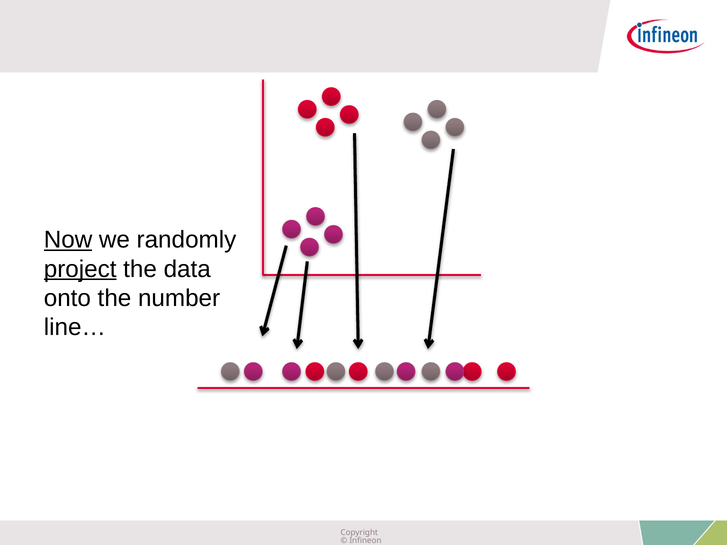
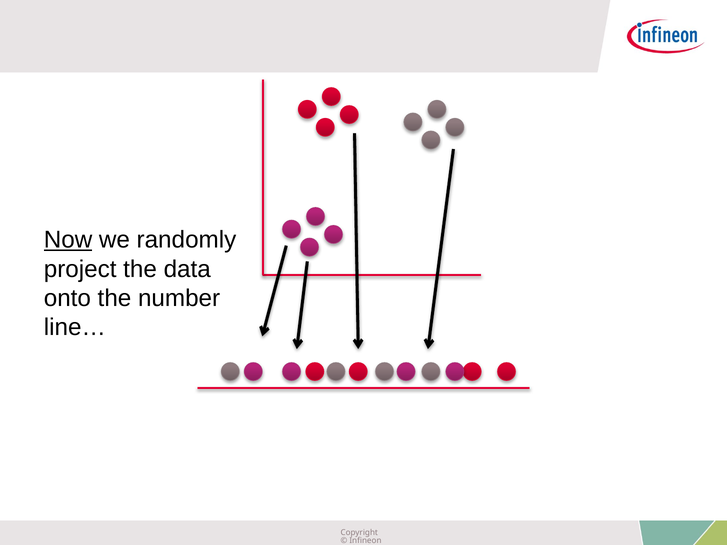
project underline: present -> none (80, 269)
